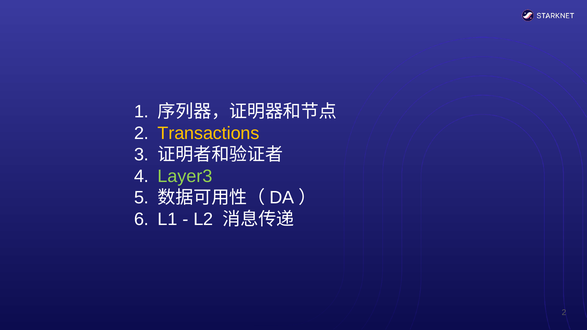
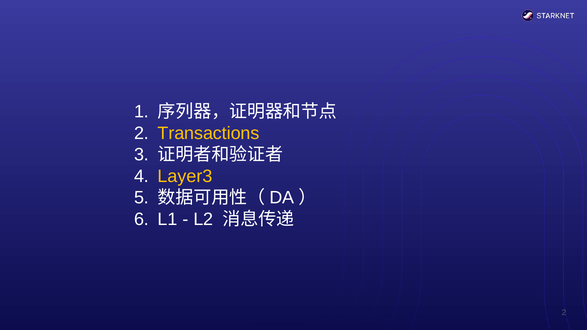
Layer3 colour: light green -> yellow (185, 176)
